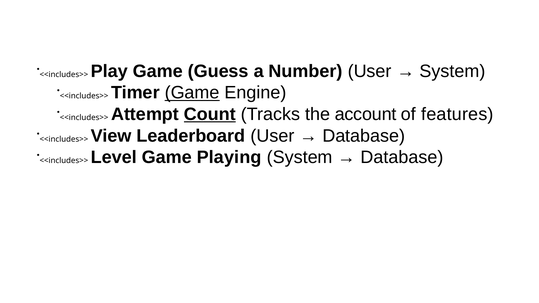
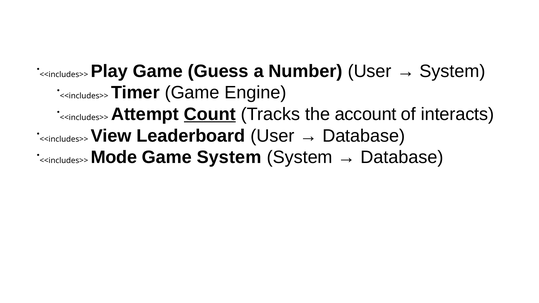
Game underline: present -> none (192, 93)
features: features -> interacts (457, 114)
Level: Level -> Mode (114, 157)
Game Playing: Playing -> System (229, 157)
